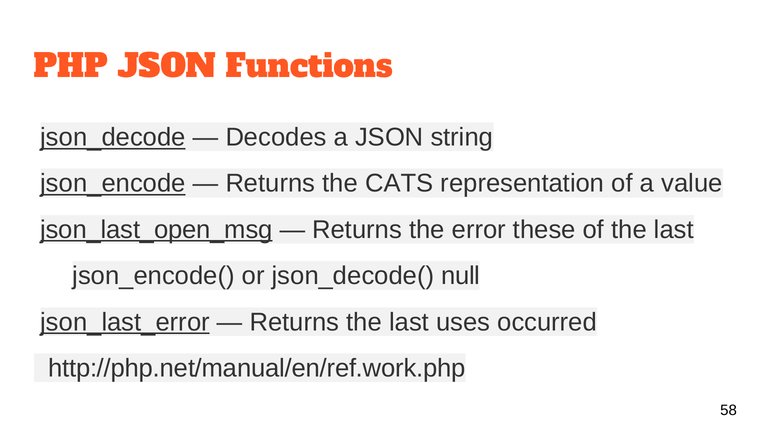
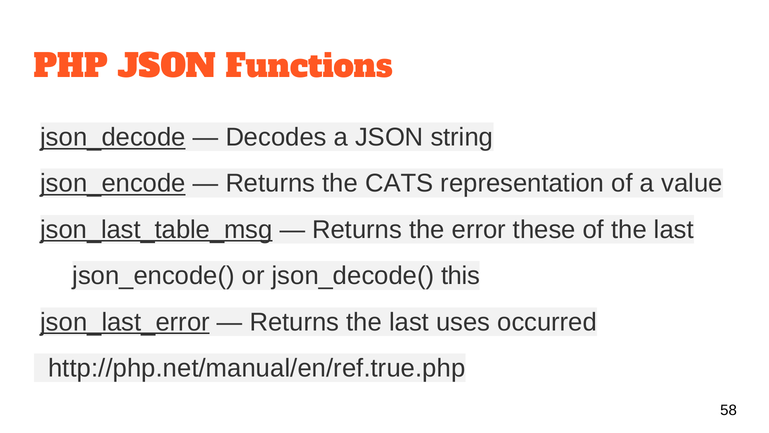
json_last_open_msg: json_last_open_msg -> json_last_table_msg (156, 229)
null: null -> this (461, 276)
http://php.net/manual/en/ref.work.php: http://php.net/manual/en/ref.work.php -> http://php.net/manual/en/ref.true.php (257, 368)
